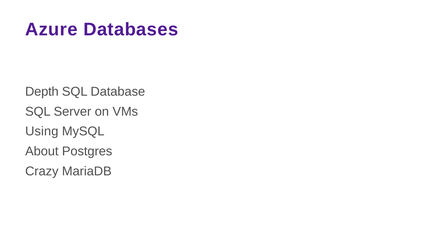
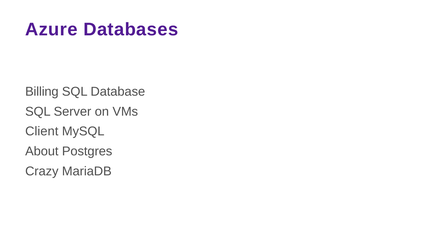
Depth: Depth -> Billing (42, 92)
Using: Using -> Client (42, 132)
